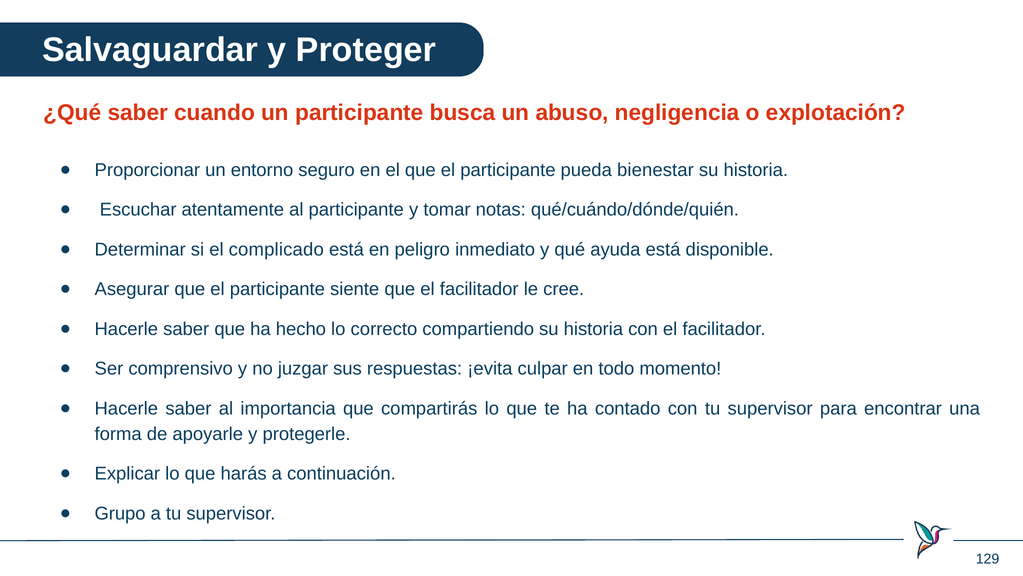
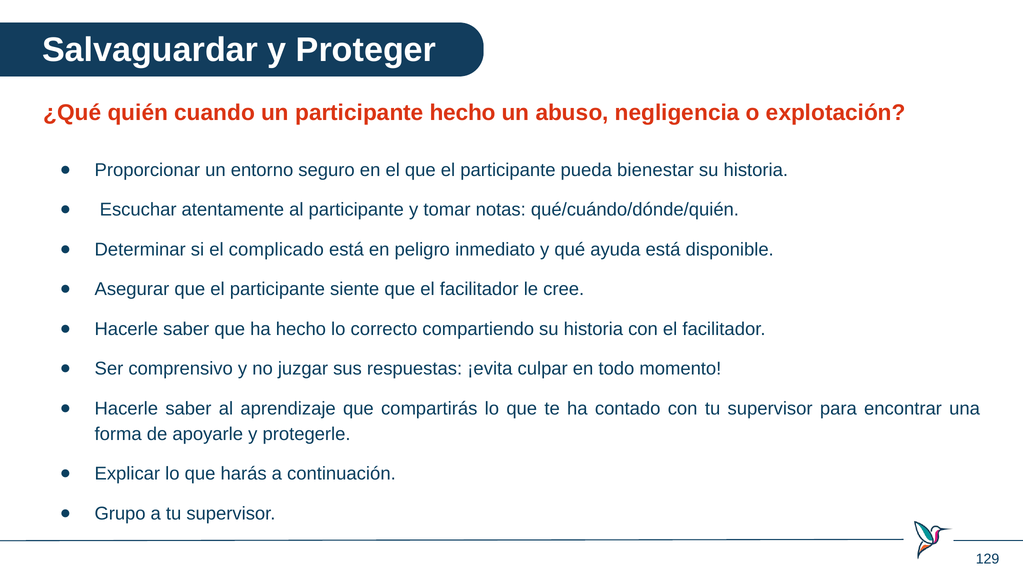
¿Qué saber: saber -> quién (138, 113)
participante busca: busca -> hecho (463, 113)
importancia: importancia -> aprendizaje (288, 408)
